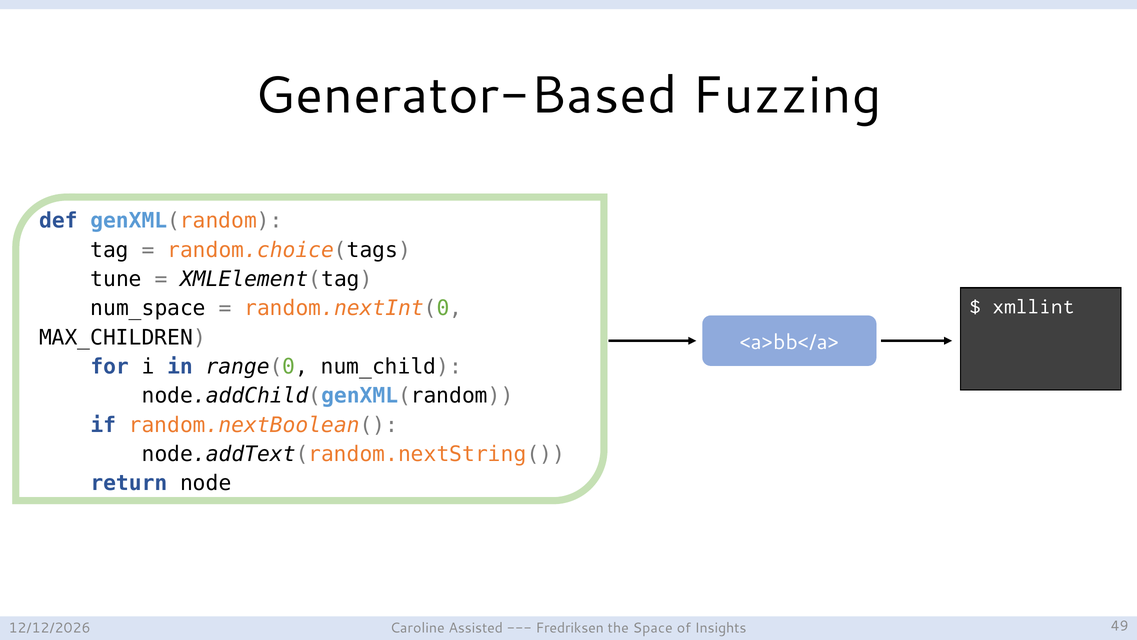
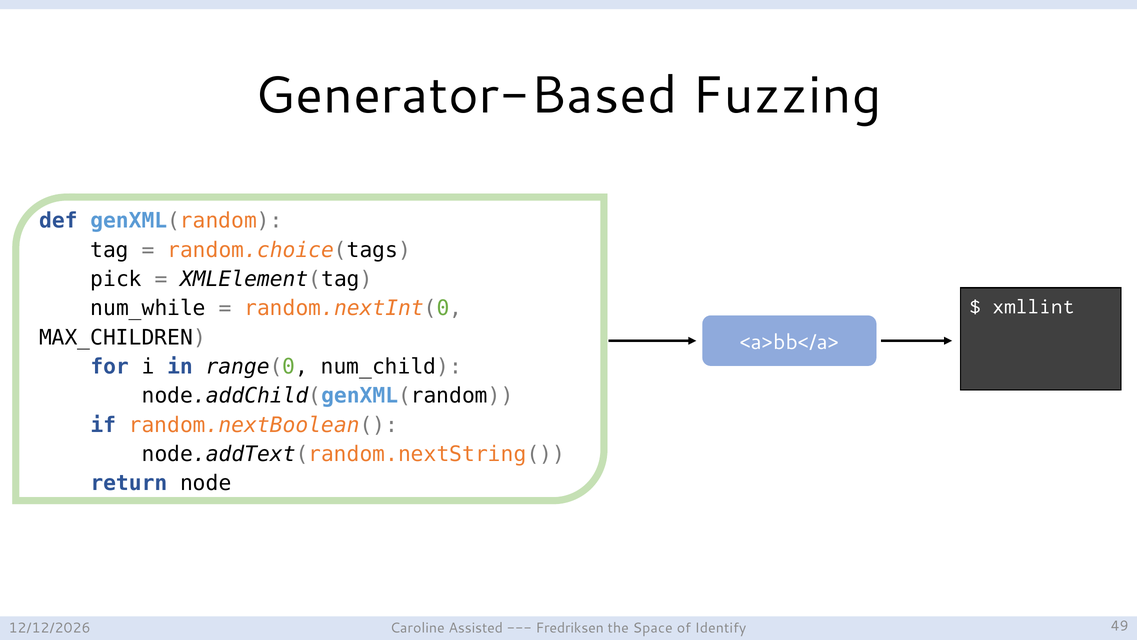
tune: tune -> pick (116, 279)
num_space: num_space -> num_while (148, 308)
Insights: Insights -> Identify (720, 628)
